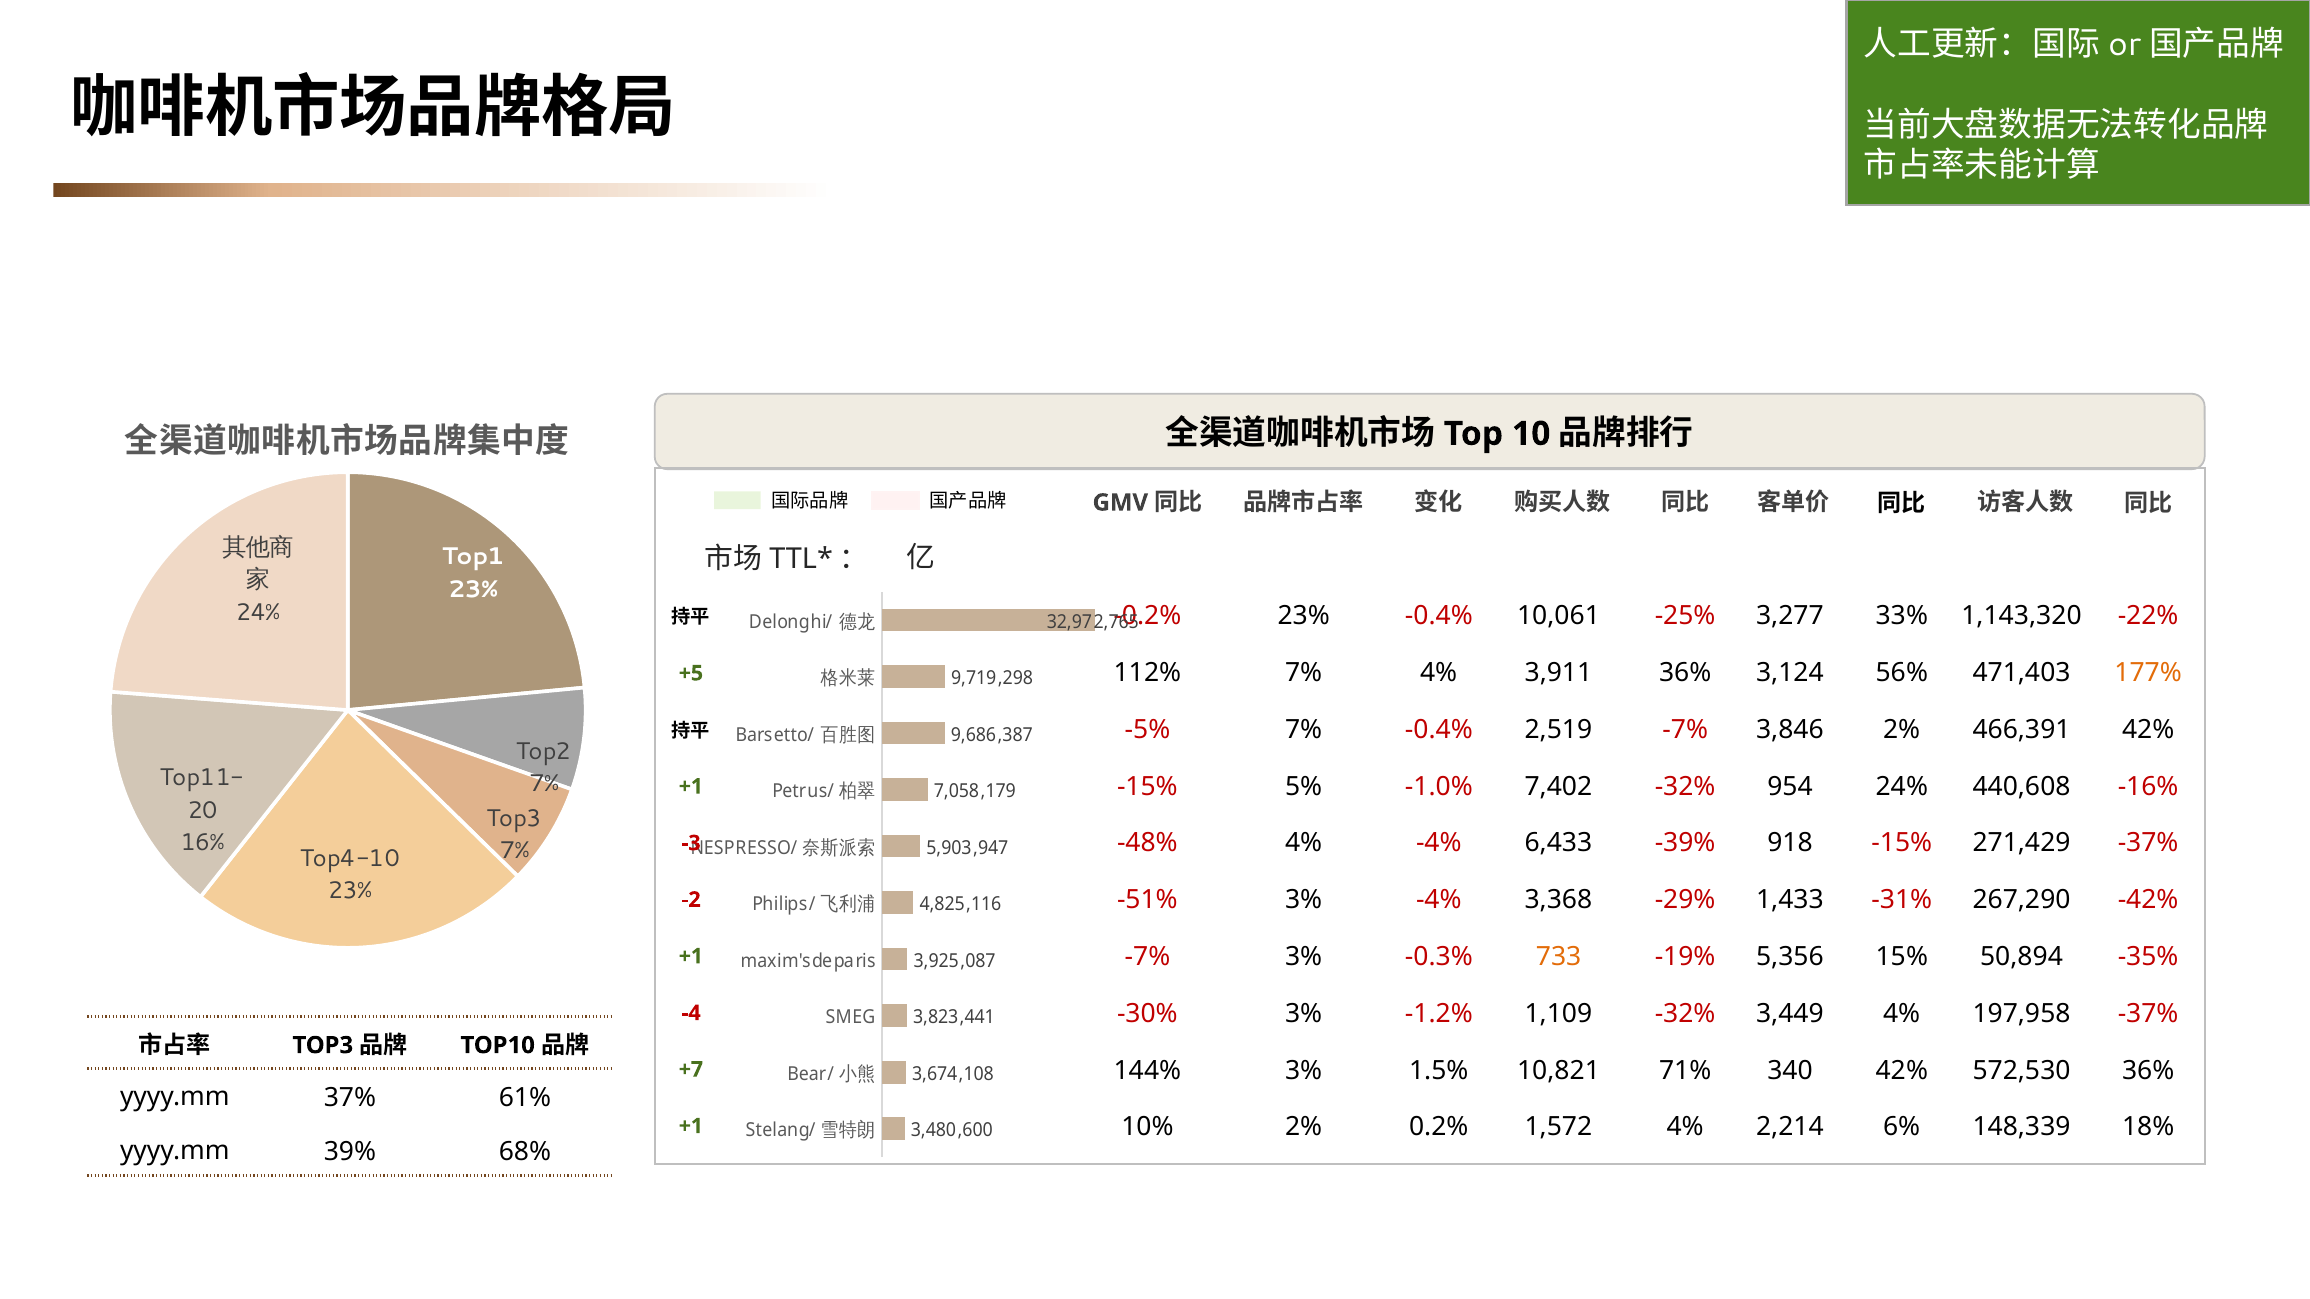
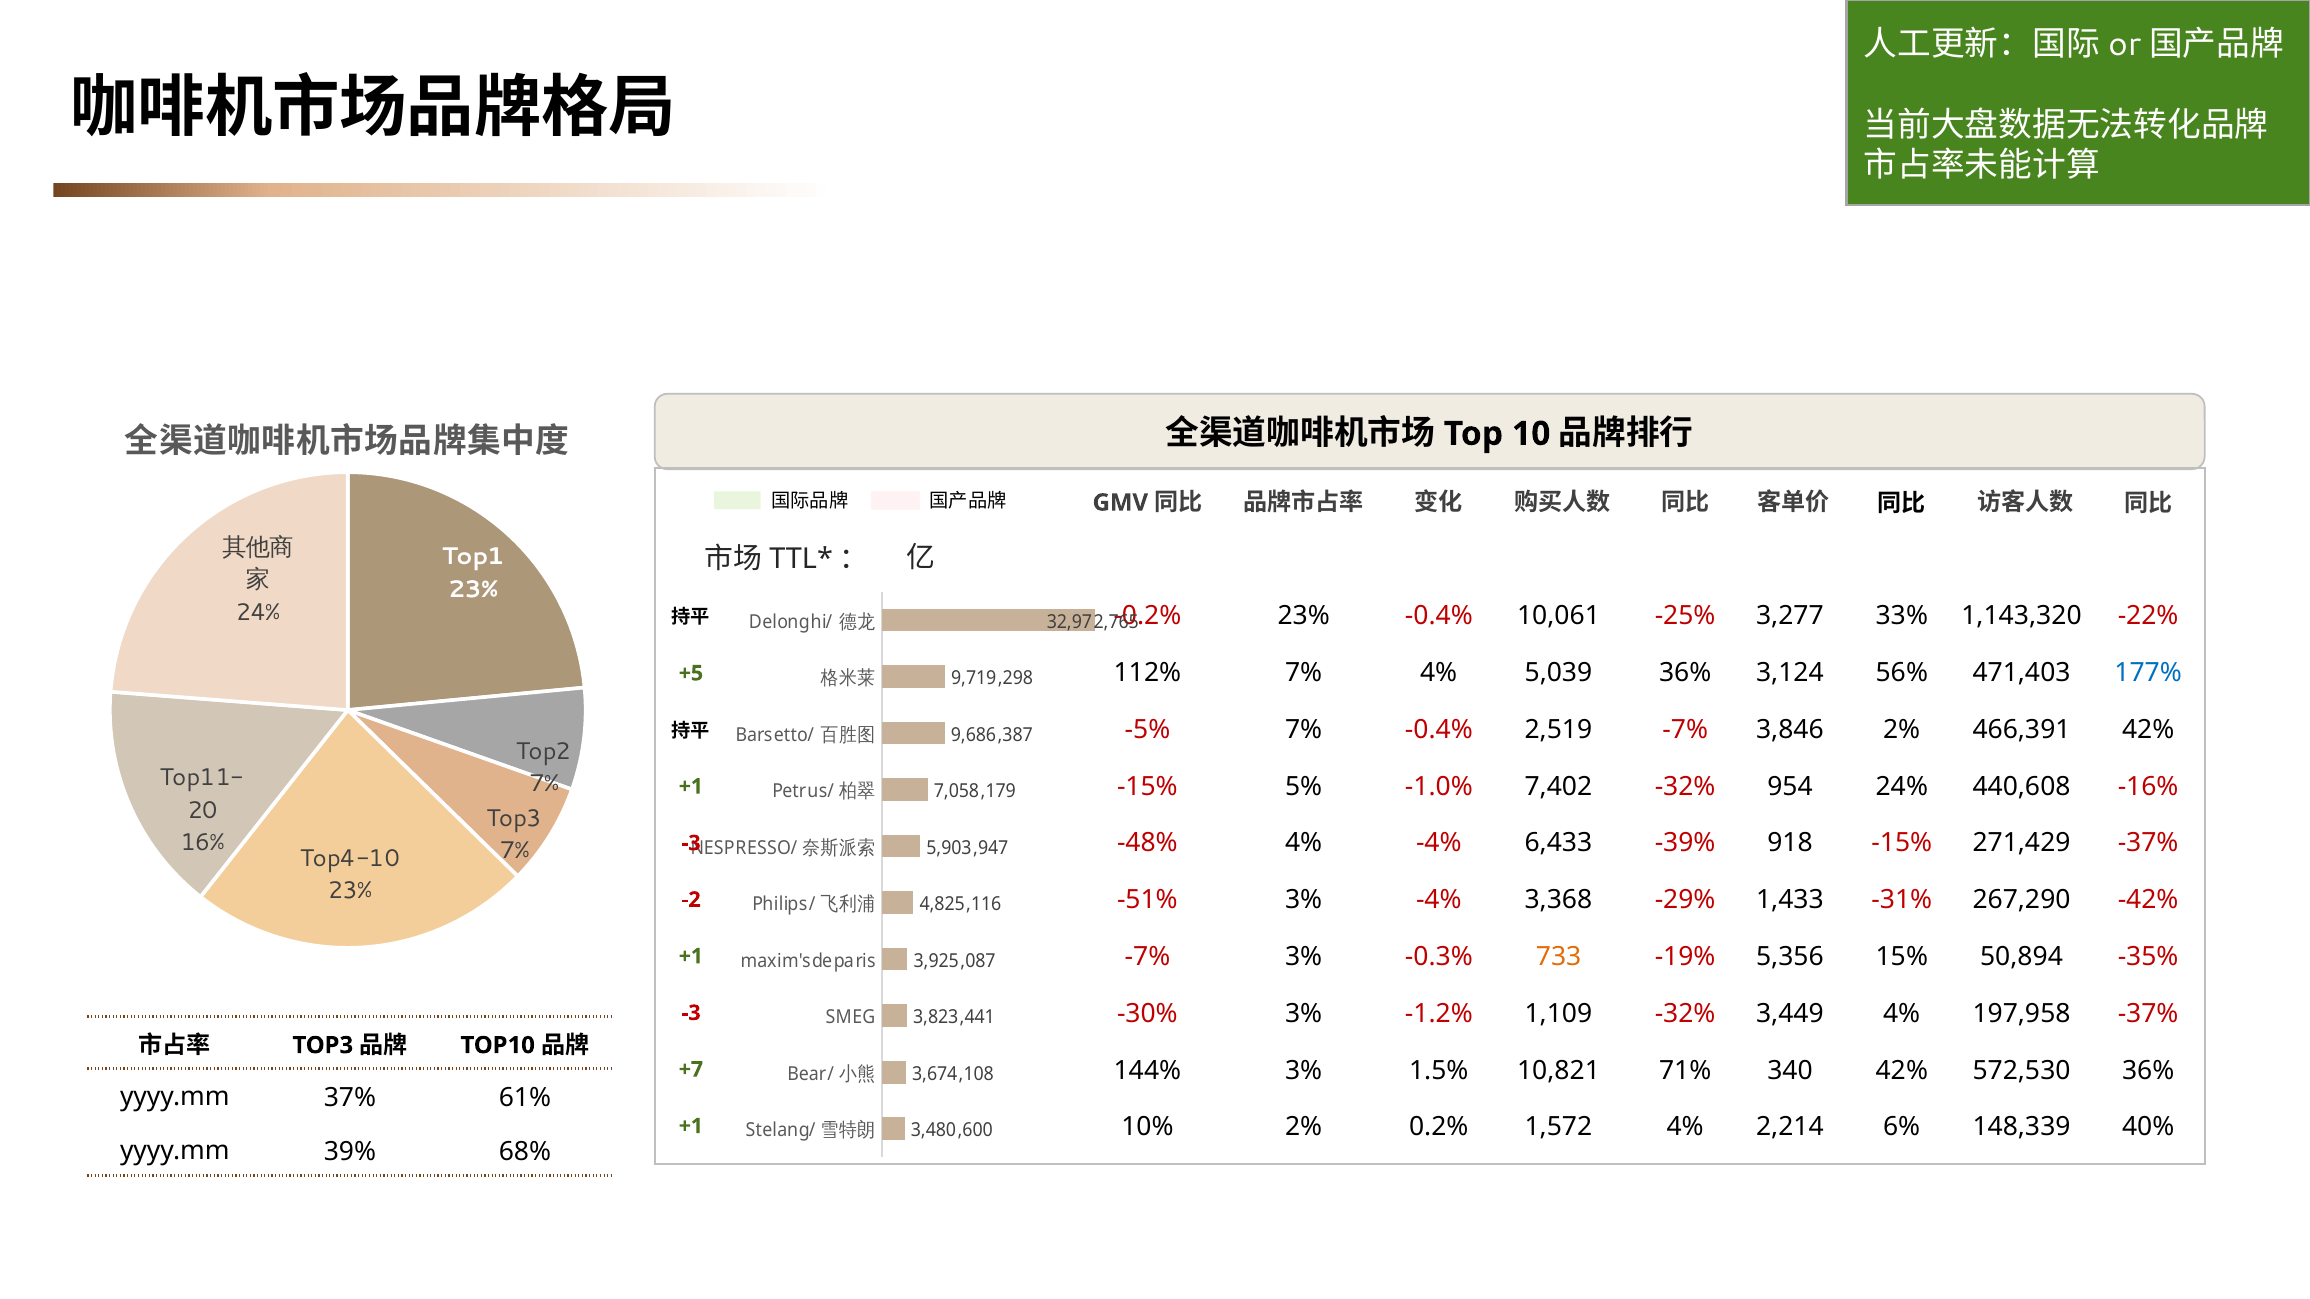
3,911: 3,911 -> 5,039 (1558, 673)
177% colour: orange -> blue (2148, 673)
-4: -4 -> -3 (691, 1013)
18%: 18% -> 40% (2148, 1127)
